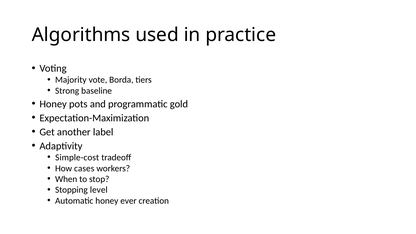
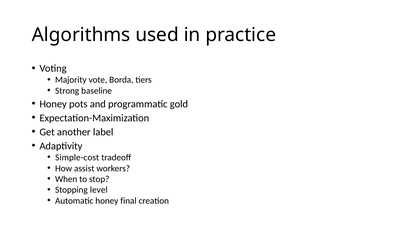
cases: cases -> assist (84, 168)
ever: ever -> final (128, 201)
